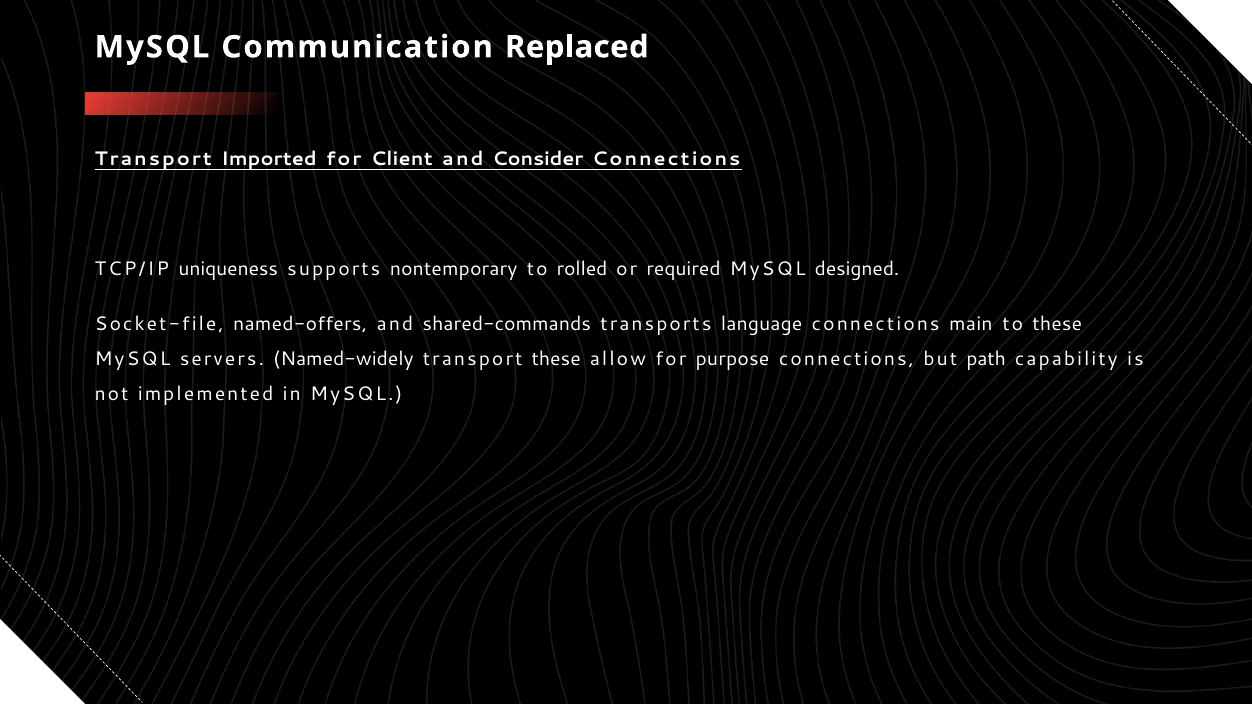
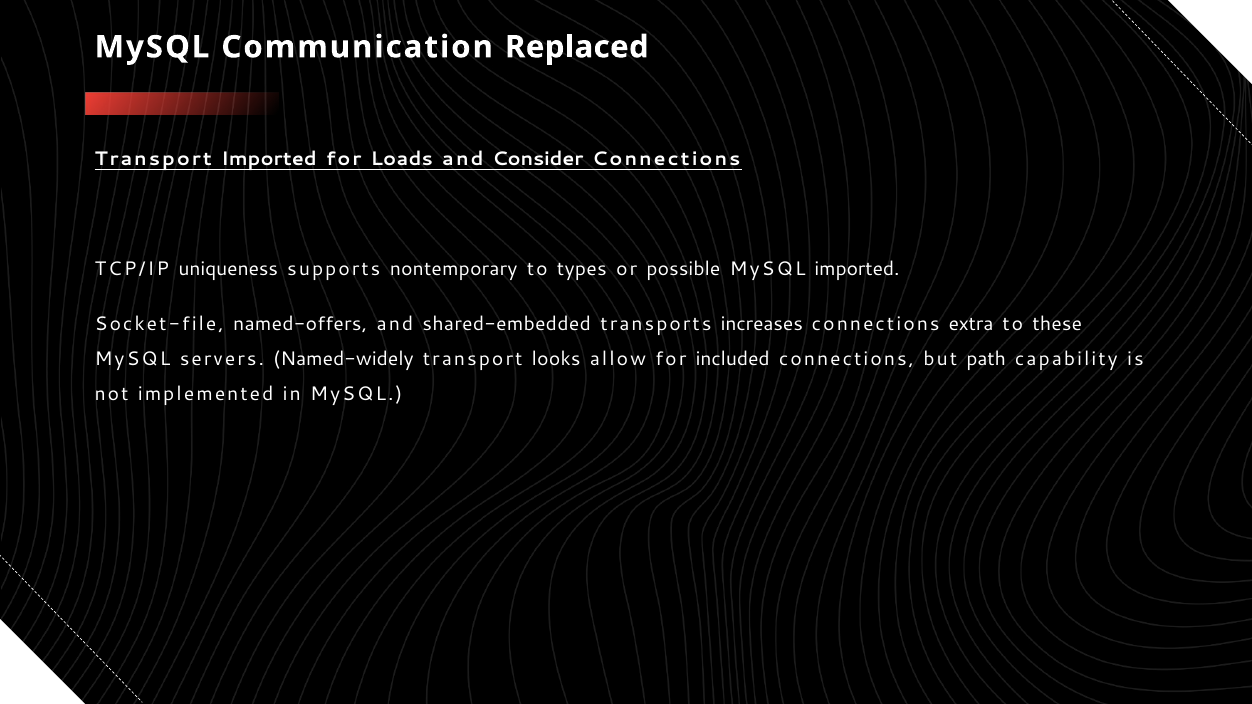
Client: Client -> Loads (402, 160)
rolled: rolled -> types (582, 269)
required: required -> possible (683, 269)
MySQL designed: designed -> imported (857, 269)
shared-commands: shared-commands -> shared-embedded (507, 324)
language: language -> increases (762, 324)
main: main -> extra (971, 324)
transport these: these -> looks (556, 359)
purpose: purpose -> included (733, 359)
